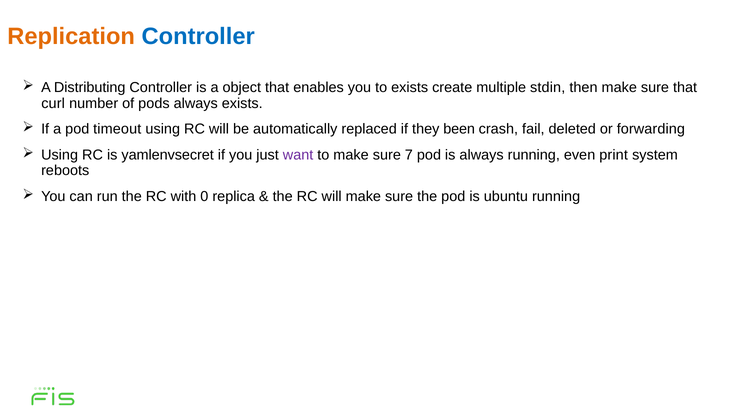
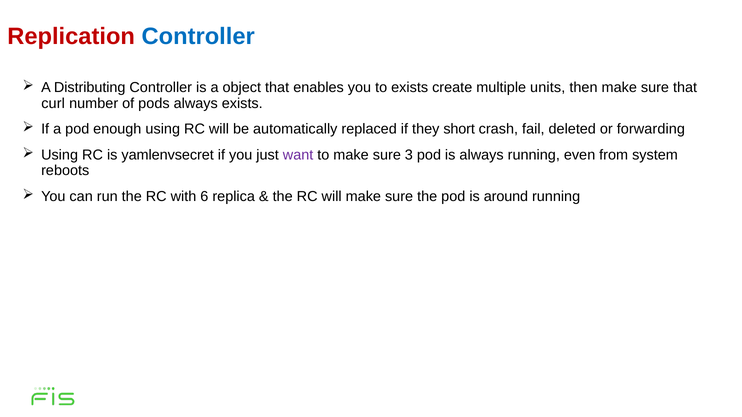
Replication colour: orange -> red (71, 37)
stdin: stdin -> units (548, 88)
timeout: timeout -> enough (117, 129)
been: been -> short (459, 129)
7: 7 -> 3 (409, 155)
print: print -> from (614, 155)
0: 0 -> 6 (204, 197)
ubuntu: ubuntu -> around (506, 197)
